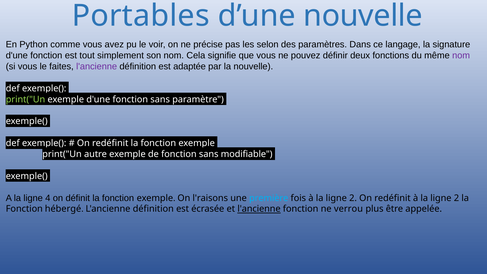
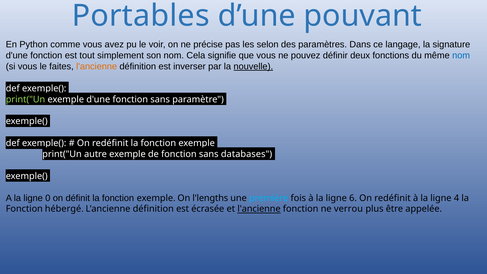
d’une nouvelle: nouvelle -> pouvant (363, 16)
nom colour: purple -> blue (461, 56)
l'ancienne colour: purple -> orange (97, 66)
adaptée: adaptée -> inverser (189, 66)
nouvelle underline: none -> present (253, 66)
modifiable: modifiable -> databases (247, 154)
4: 4 -> 0 (48, 198)
l'raisons: l'raisons -> l'lengths (210, 198)
2: 2 -> 6 (353, 198)
2: 2 -> 4 (456, 198)
